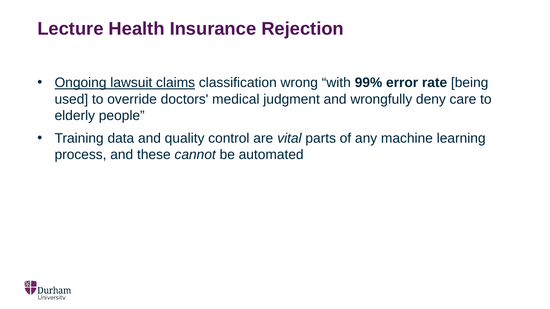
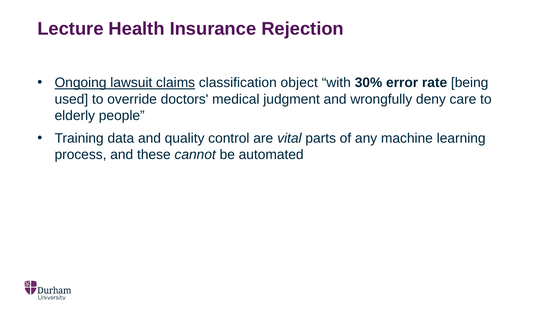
wrong: wrong -> object (299, 83)
99%: 99% -> 30% (369, 83)
